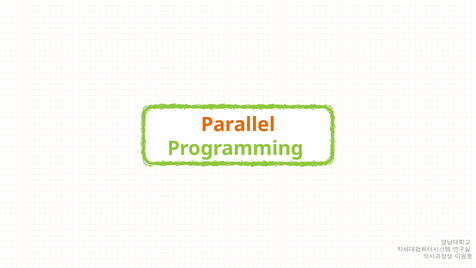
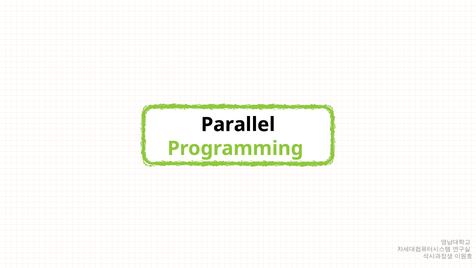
Parallel colour: orange -> black (238, 124)
